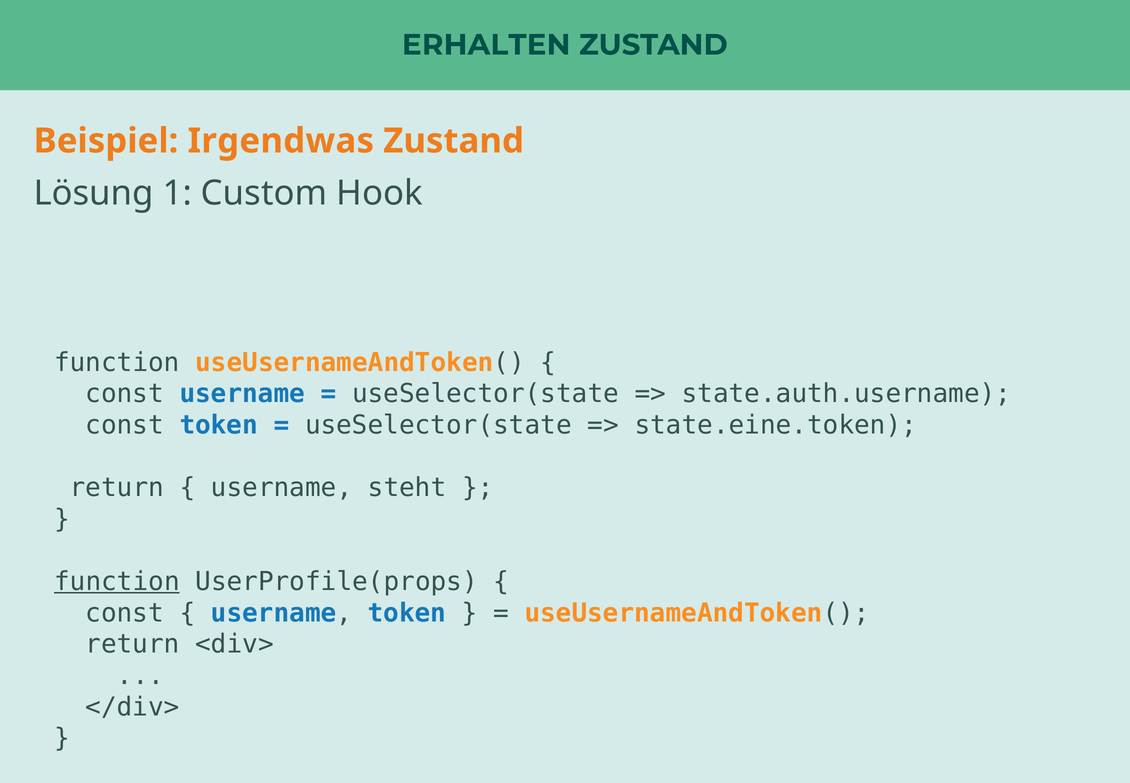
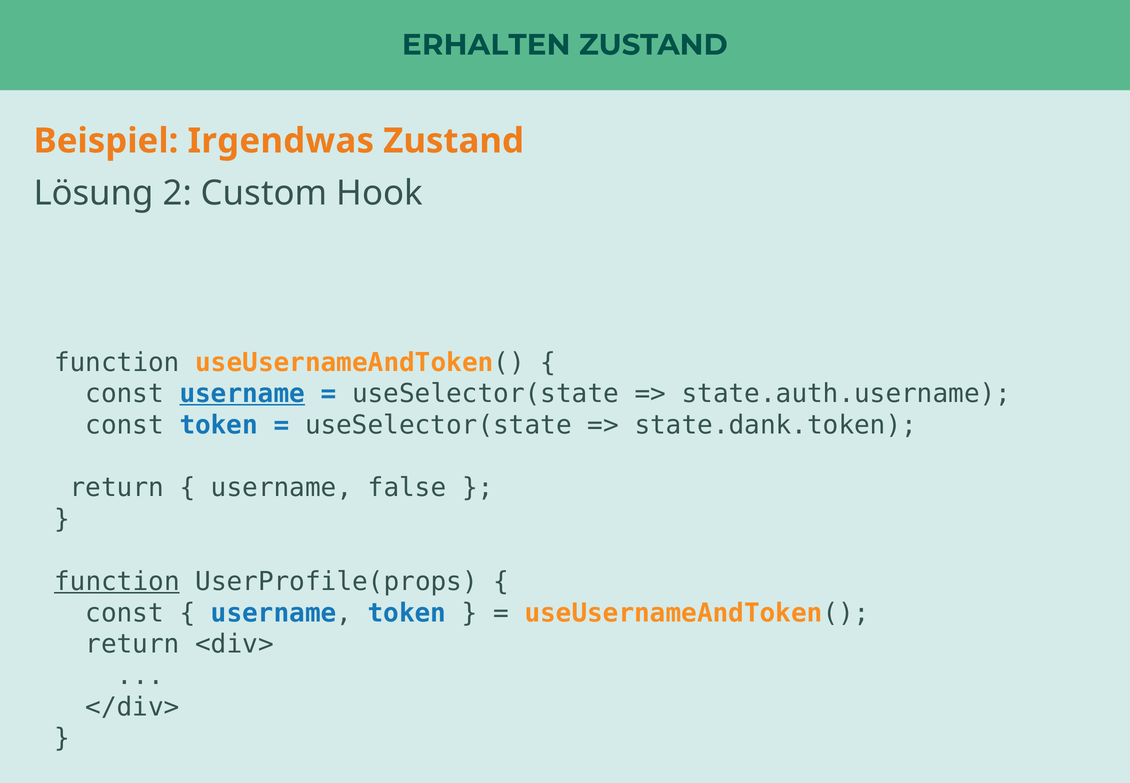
1: 1 -> 2 (177, 193)
username underline: none -> present (242, 393)
state.eine.token: state.eine.token -> state.dank.token (776, 425)
steht: steht -> false (407, 487)
